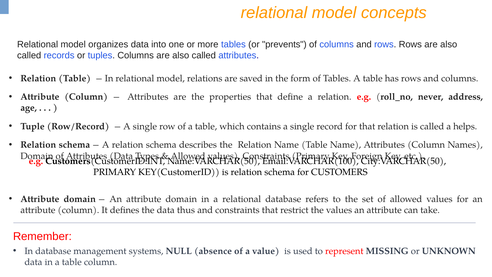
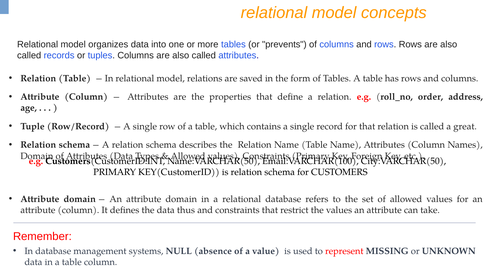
never: never -> order (431, 97)
helps: helps -> great (465, 126)
